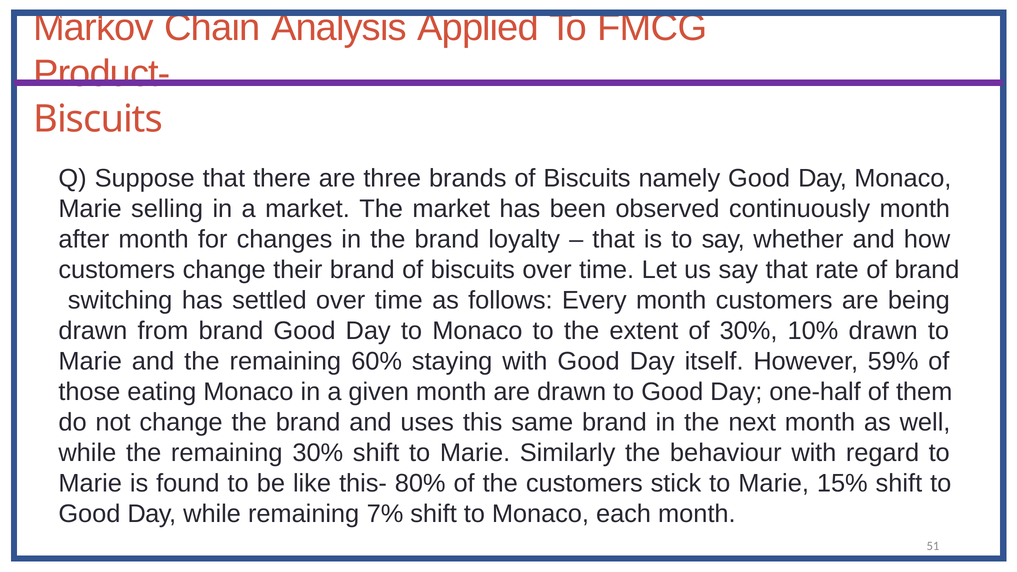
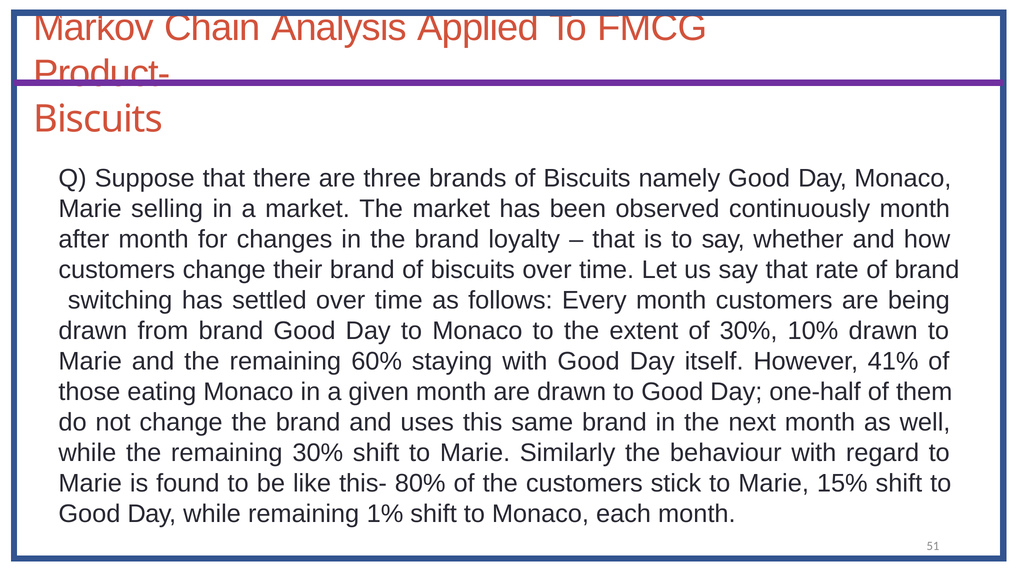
59%: 59% -> 41% (893, 361)
7%: 7% -> 1% (385, 514)
